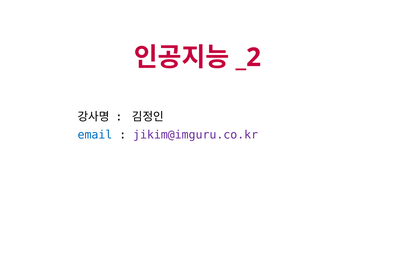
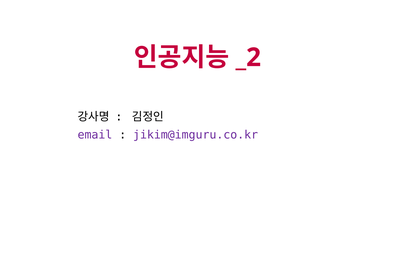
email colour: blue -> purple (95, 134)
